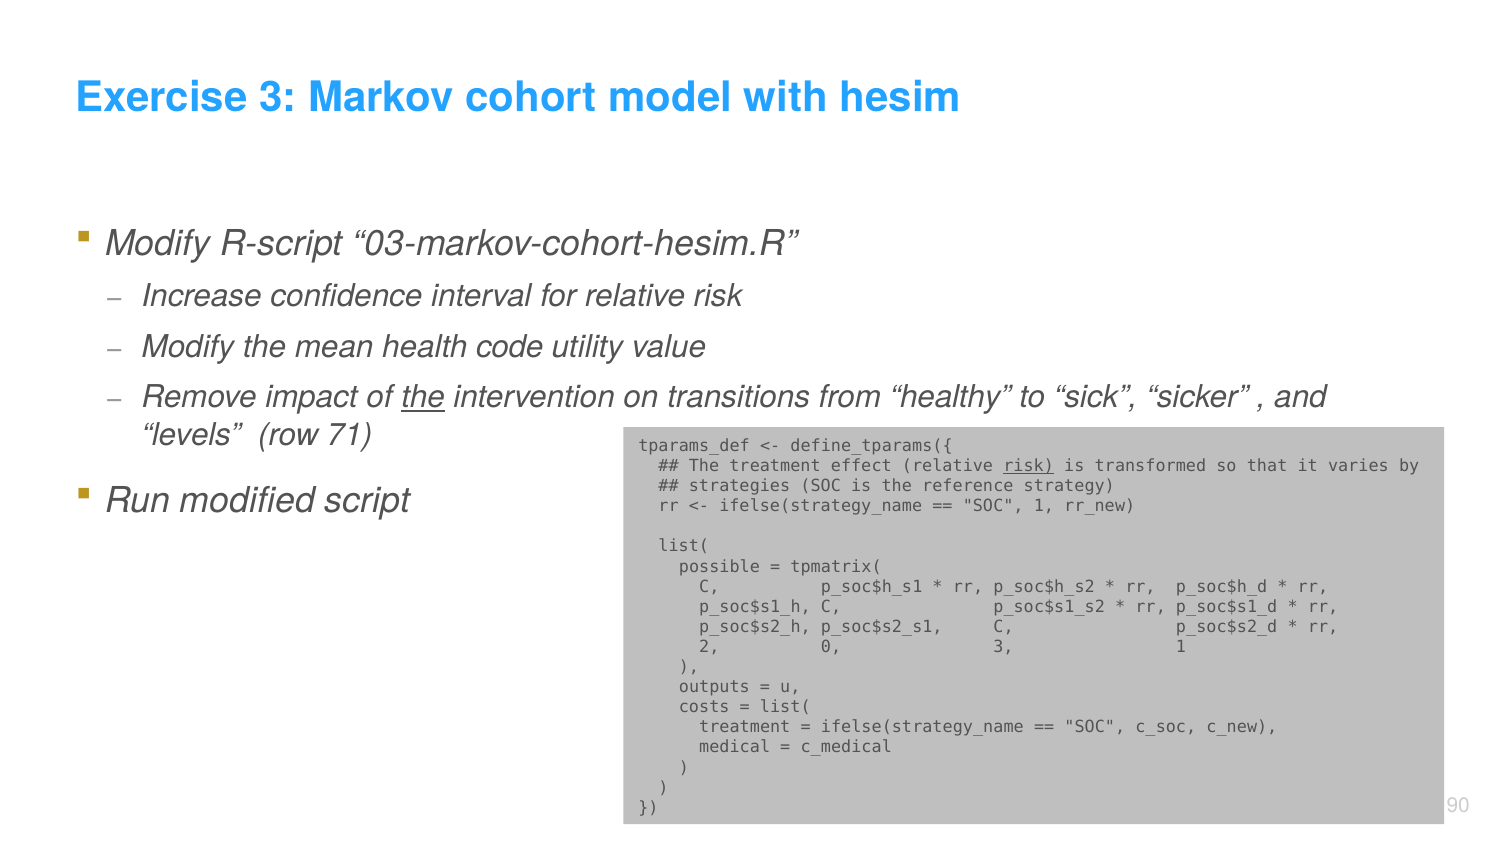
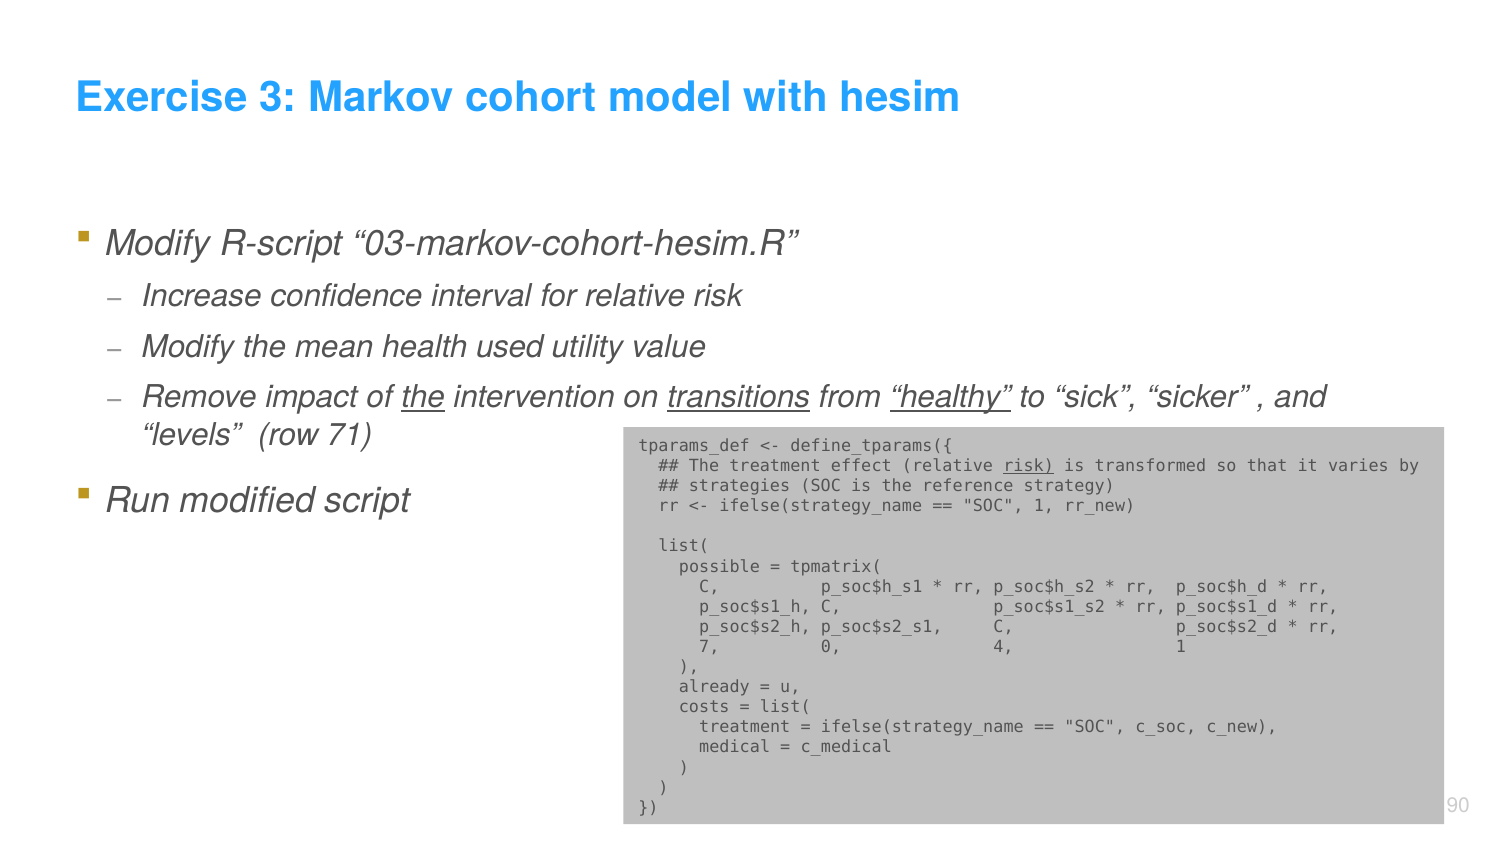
code: code -> used (510, 347)
transitions underline: none -> present (739, 397)
healthy underline: none -> present (950, 397)
2: 2 -> 7 (709, 647)
0 3: 3 -> 4 (1003, 647)
outputs: outputs -> already (714, 687)
